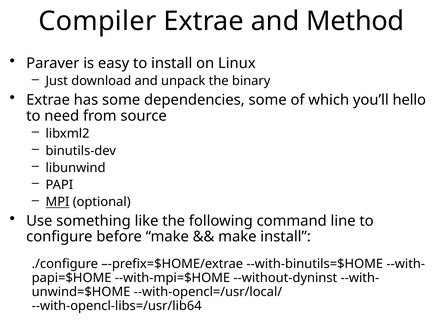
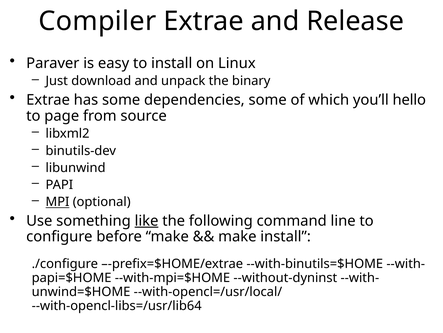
Method: Method -> Release (355, 21)
need: need -> page (62, 116)
like underline: none -> present (147, 220)
